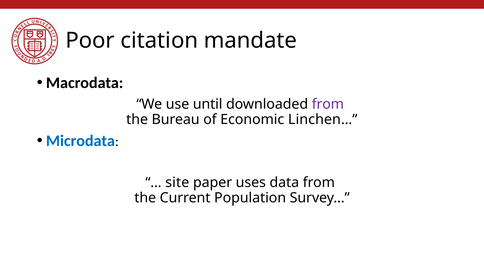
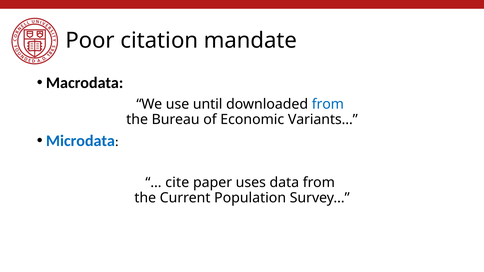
from colour: purple -> blue (328, 104)
Linchen…: Linchen… -> Variants… (323, 120)
site: site -> cite (177, 183)
